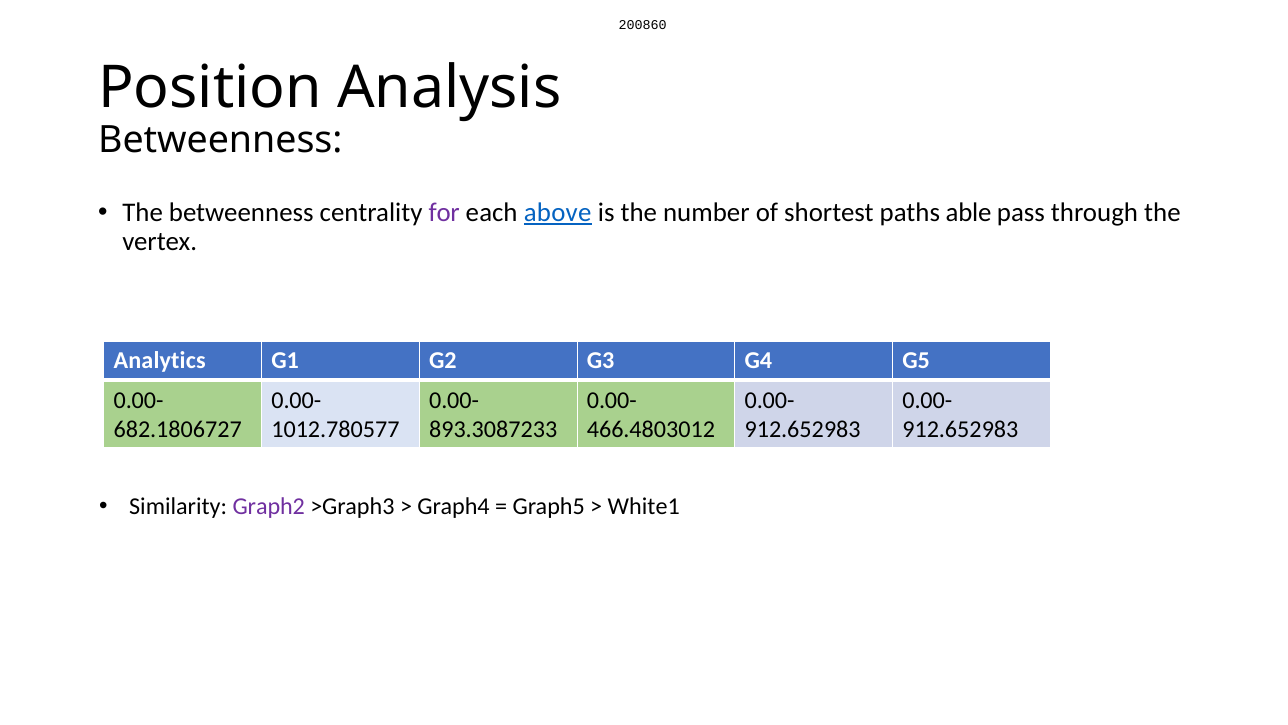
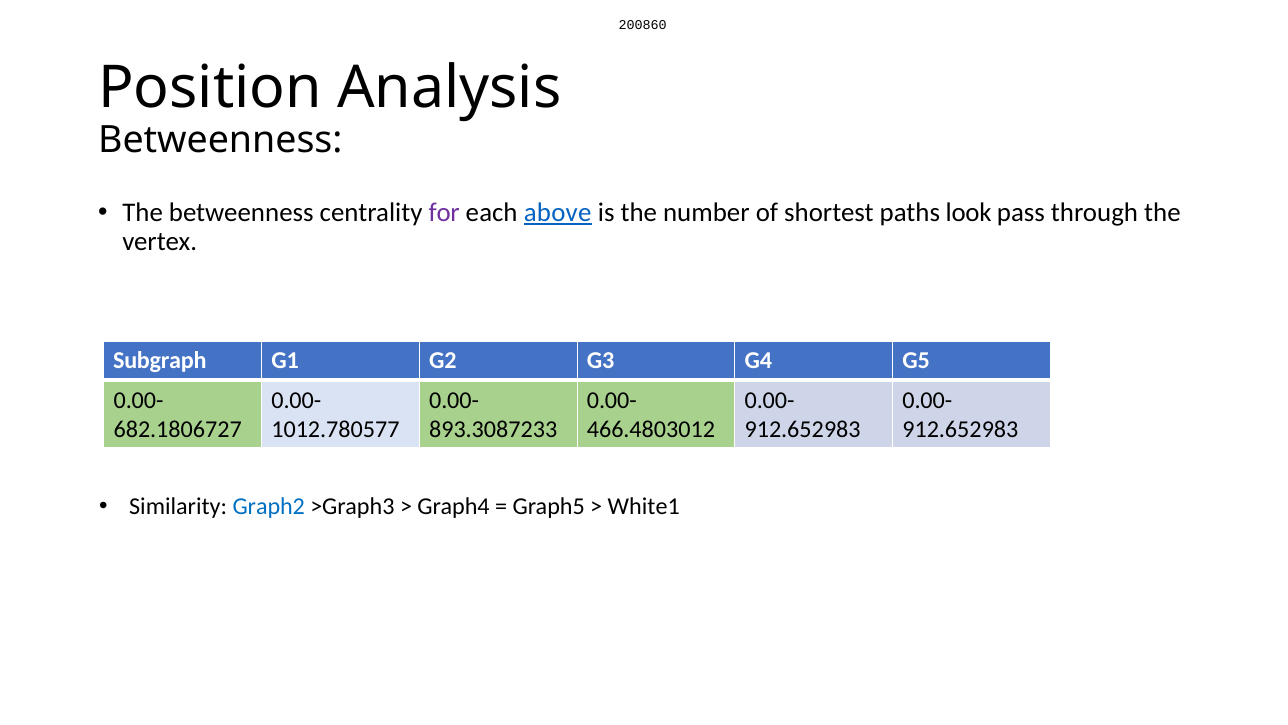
able: able -> look (969, 212)
Analytics: Analytics -> Subgraph (160, 361)
Graph2 colour: purple -> blue (269, 506)
